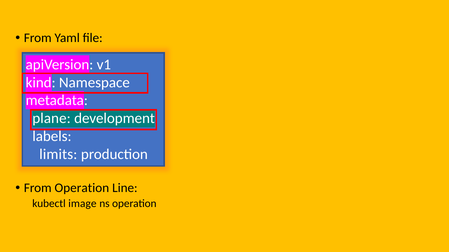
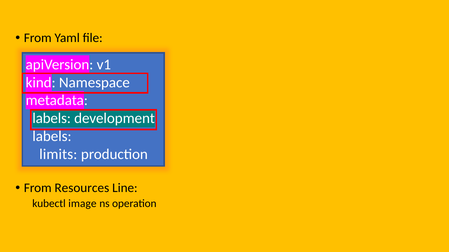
plane: plane -> labels (52, 119)
From Operation: Operation -> Resources (82, 188)
